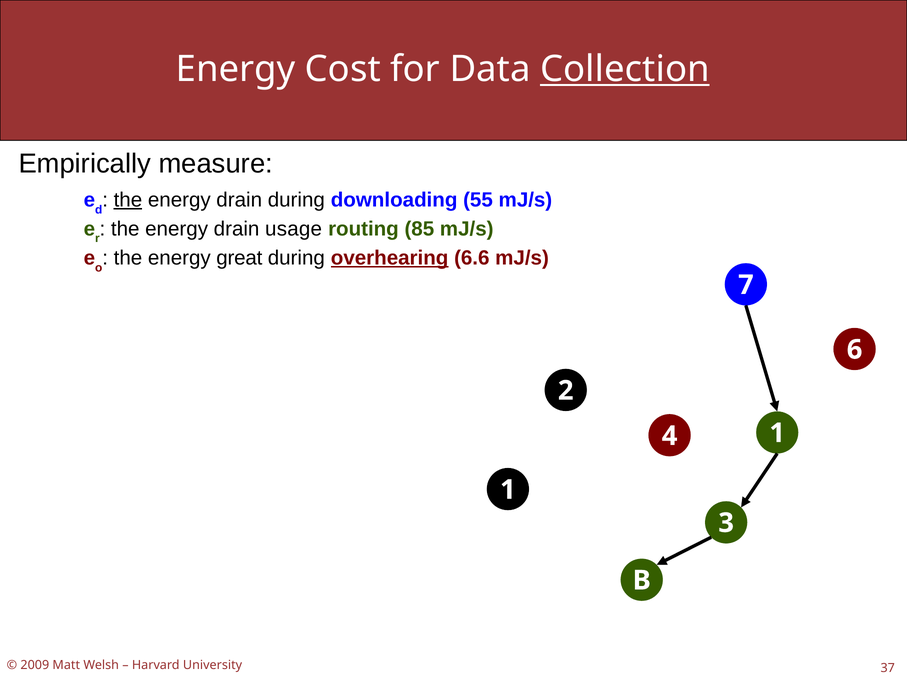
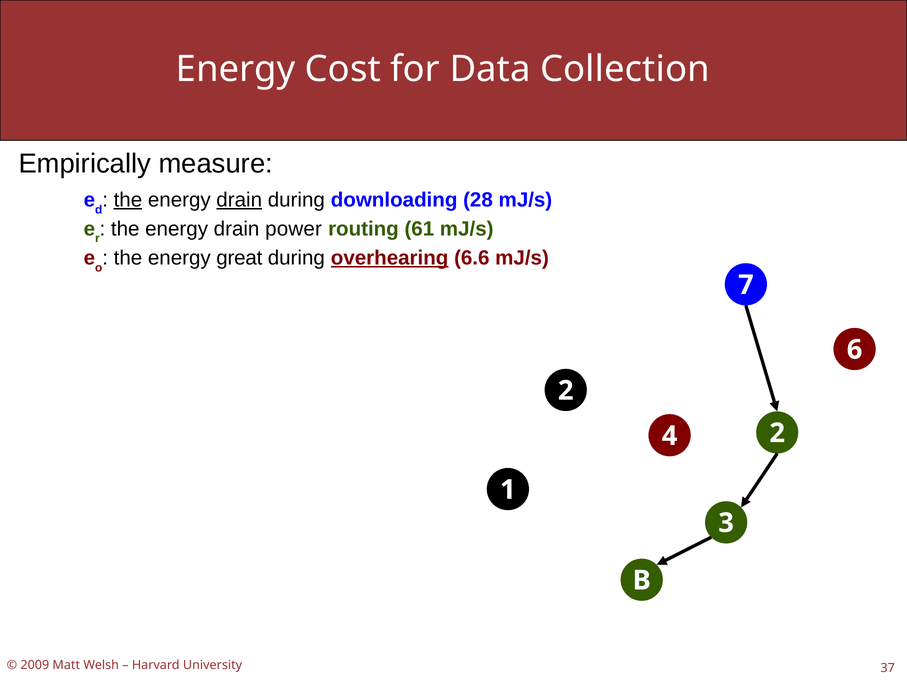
Collection underline: present -> none (625, 69)
drain underline: none -> present (239, 200)
55: 55 -> 28 (478, 200)
usage: usage -> power (294, 229)
85: 85 -> 61 (419, 229)
4 1: 1 -> 2 (777, 433)
